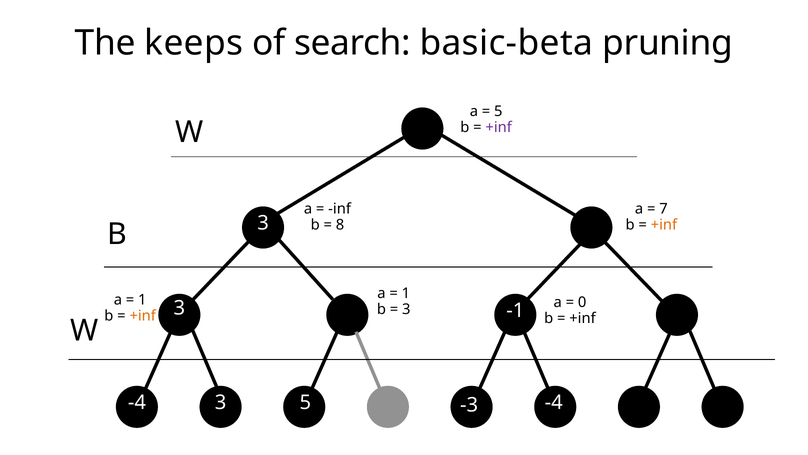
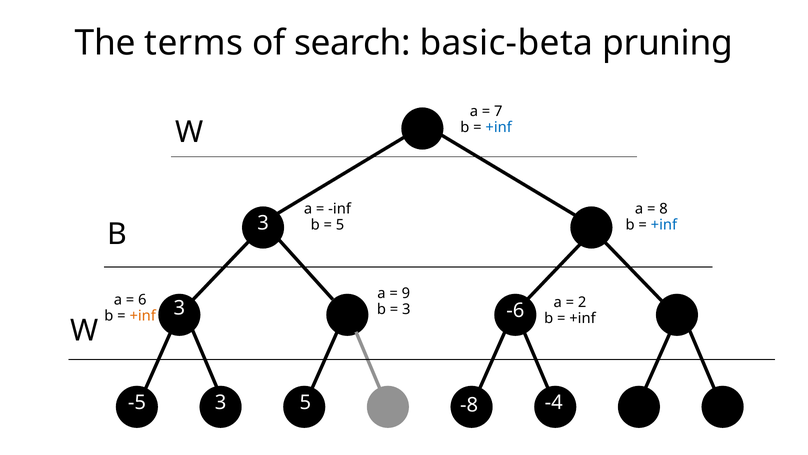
keeps: keeps -> terms (194, 43)
5: 5 -> 7 (498, 111)
+inf colour: purple -> blue (499, 127)
7: 7 -> 8 (664, 209)
+inf colour: orange -> blue (664, 225)
8: 8 -> 5 (340, 225)
1: 1 -> 9 (406, 293)
1: 1 -> 6 (142, 300)
0: 0 -> 2 (582, 302)
-1: -1 -> -6 (515, 310)
-4: -4 -> -5 (137, 402)
-3: -3 -> -8 (469, 405)
